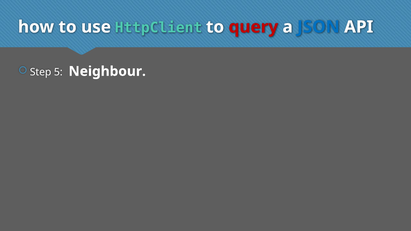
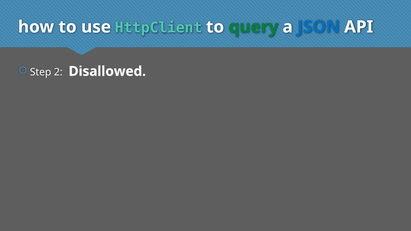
query colour: red -> green (253, 27)
5: 5 -> 2 (58, 72)
Neighbour: Neighbour -> Disallowed (107, 71)
